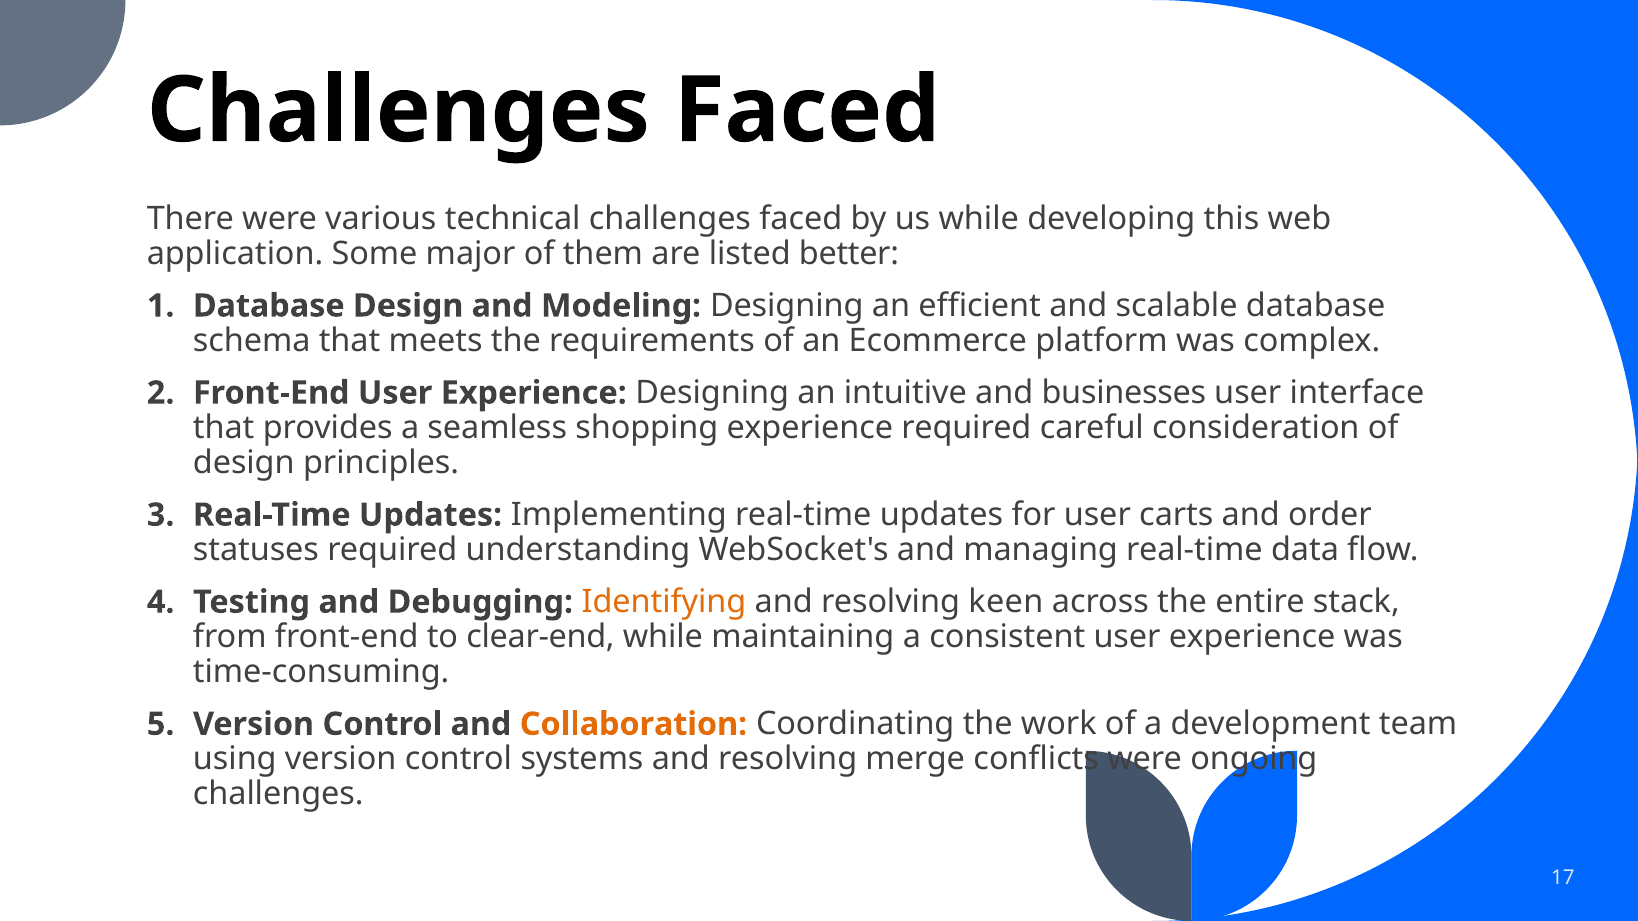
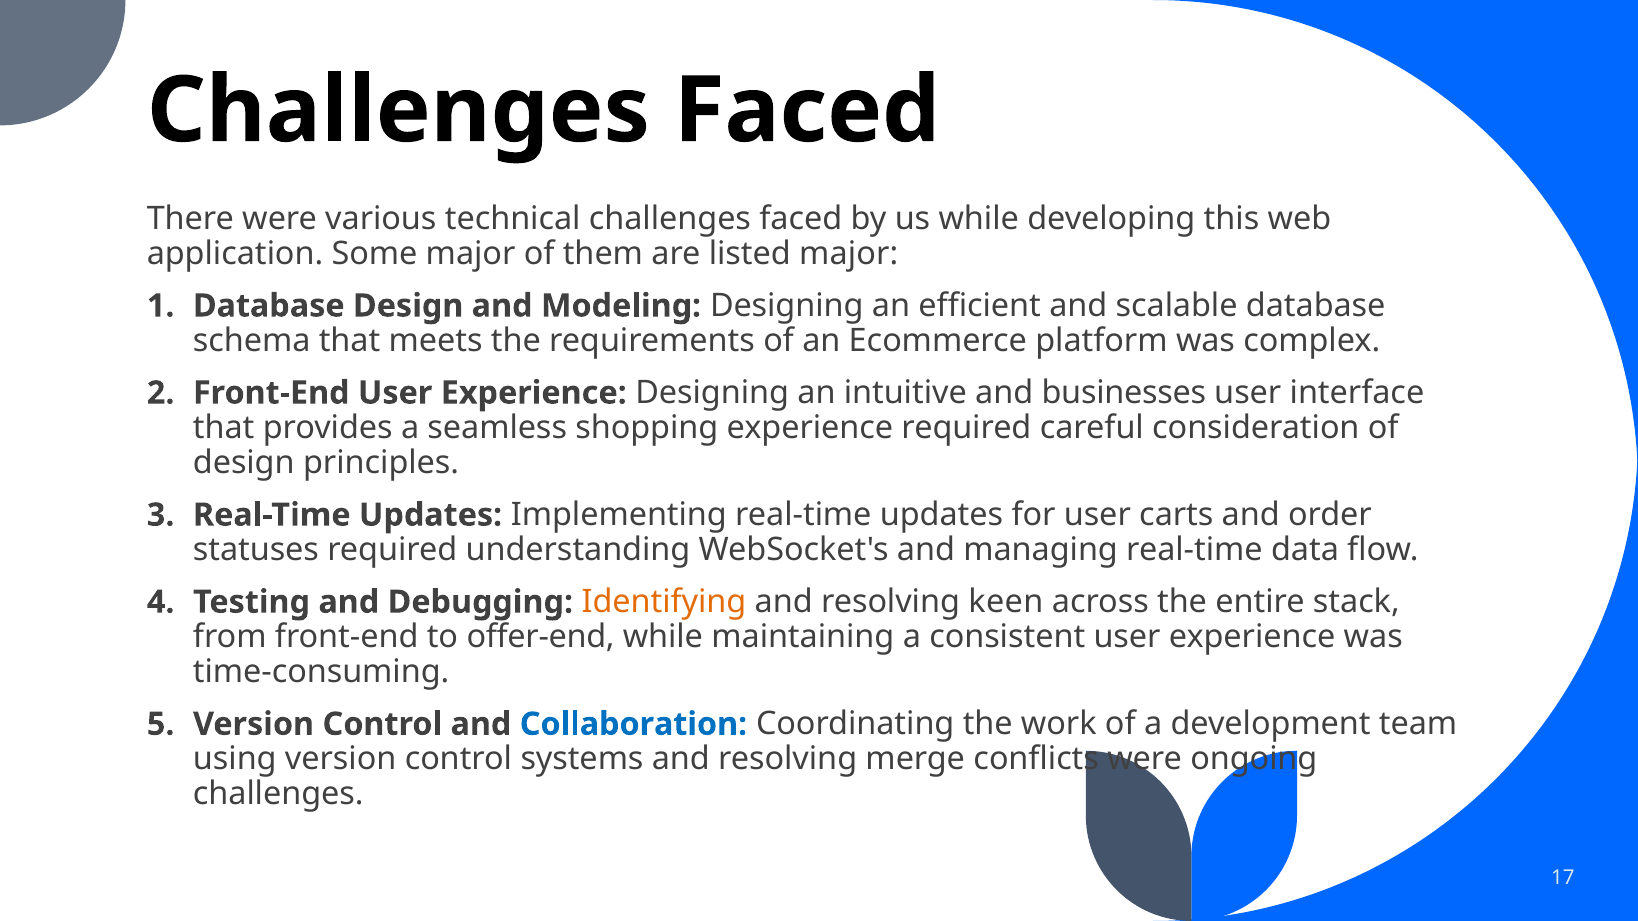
listed better: better -> major (849, 254)
clear-end: clear-end -> offer-end (541, 637)
Collaboration colour: orange -> blue (633, 724)
